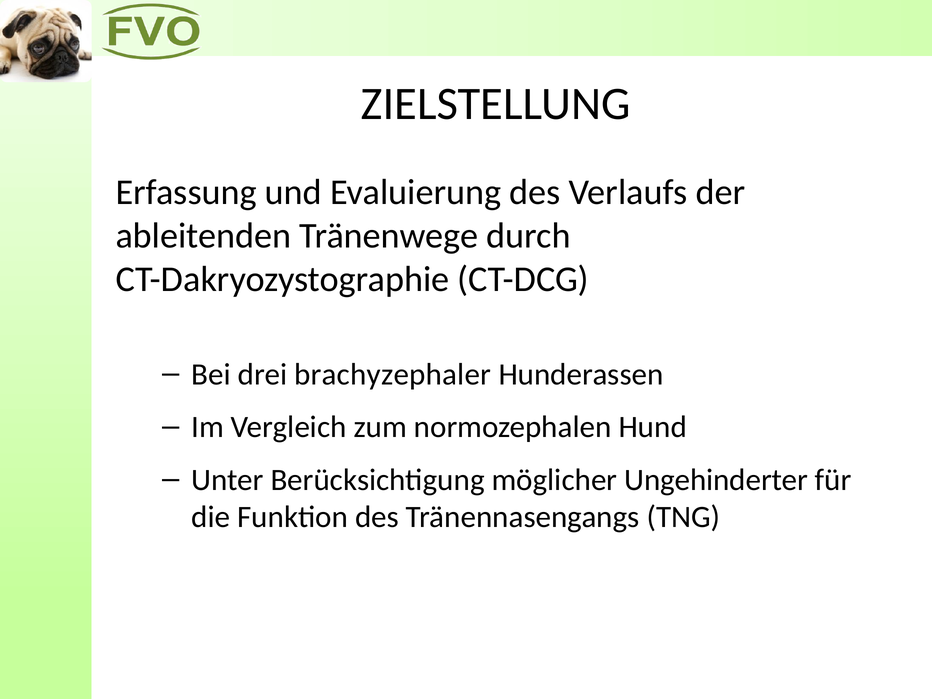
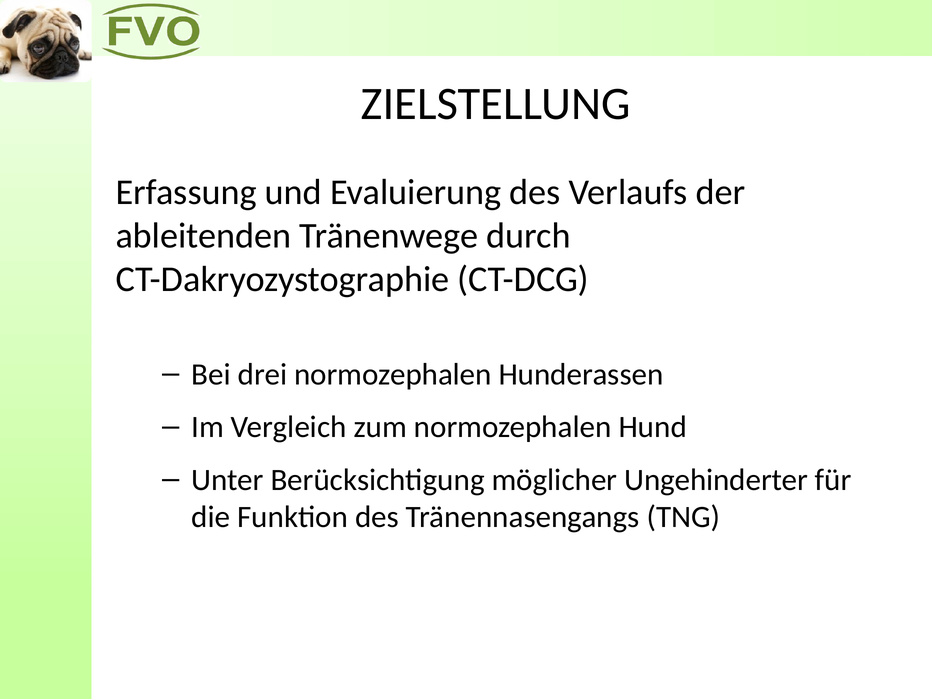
drei brachyzephaler: brachyzephaler -> normozephalen (393, 374)
